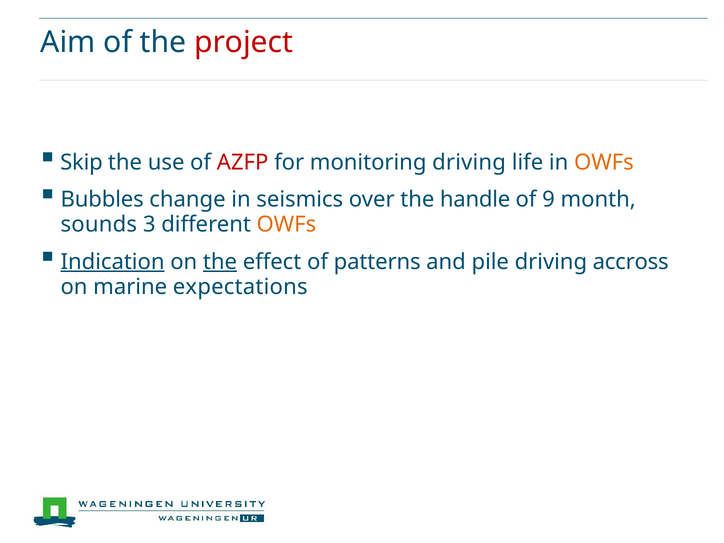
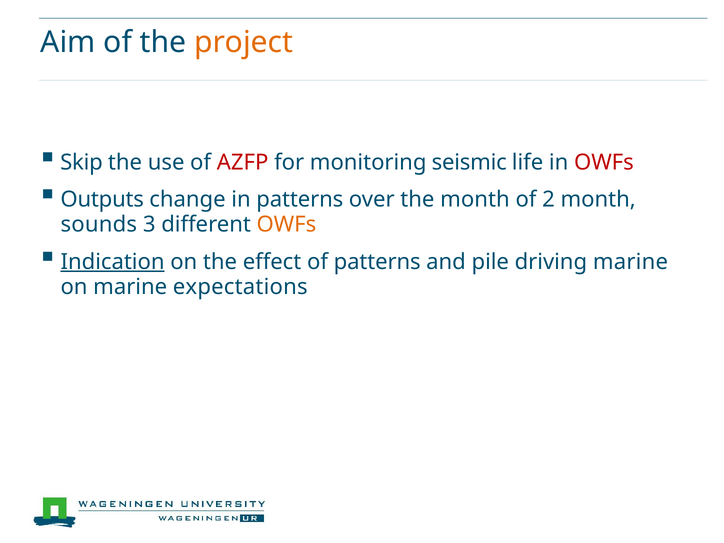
project colour: red -> orange (244, 42)
monitoring driving: driving -> seismic (469, 162)
OWFs colour: orange -> red (604, 162)
Bubbles: Bubbles -> Outputs (102, 200)
in seismics: seismics -> patterns (300, 200)
the handle: handle -> month (475, 200)
9: 9 -> 2 (549, 200)
the underline: present -> none (220, 262)
driving accross: accross -> marine (630, 262)
